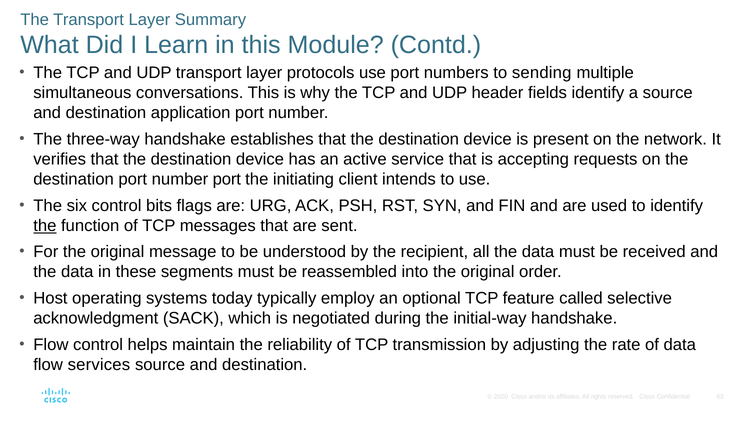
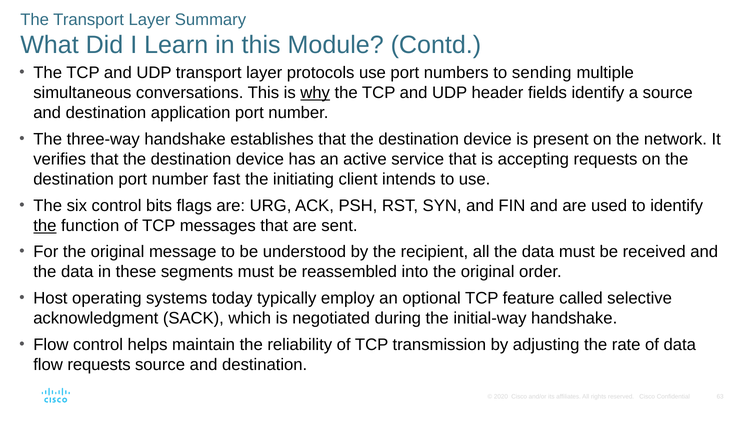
why underline: none -> present (315, 93)
number port: port -> fast (227, 179)
flow services: services -> requests (99, 365)
